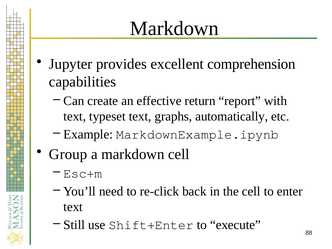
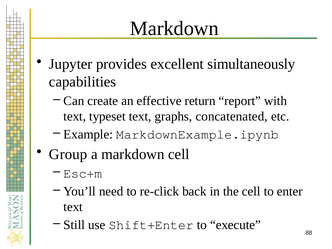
comprehension: comprehension -> simultaneously (251, 64)
automatically: automatically -> concatenated (232, 116)
